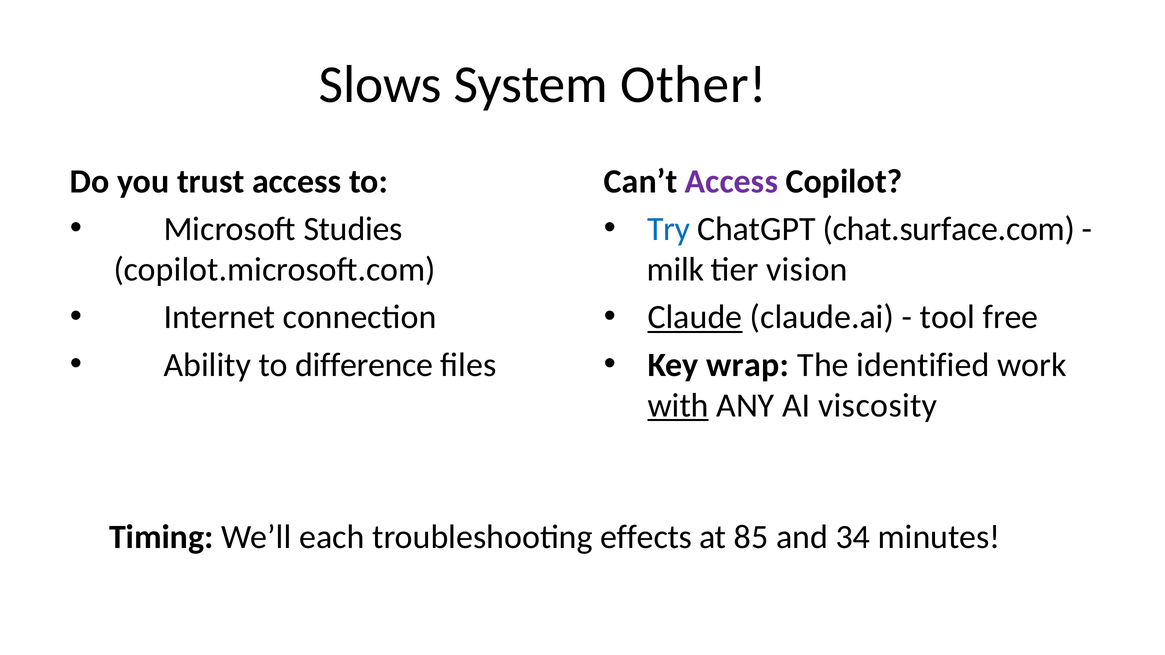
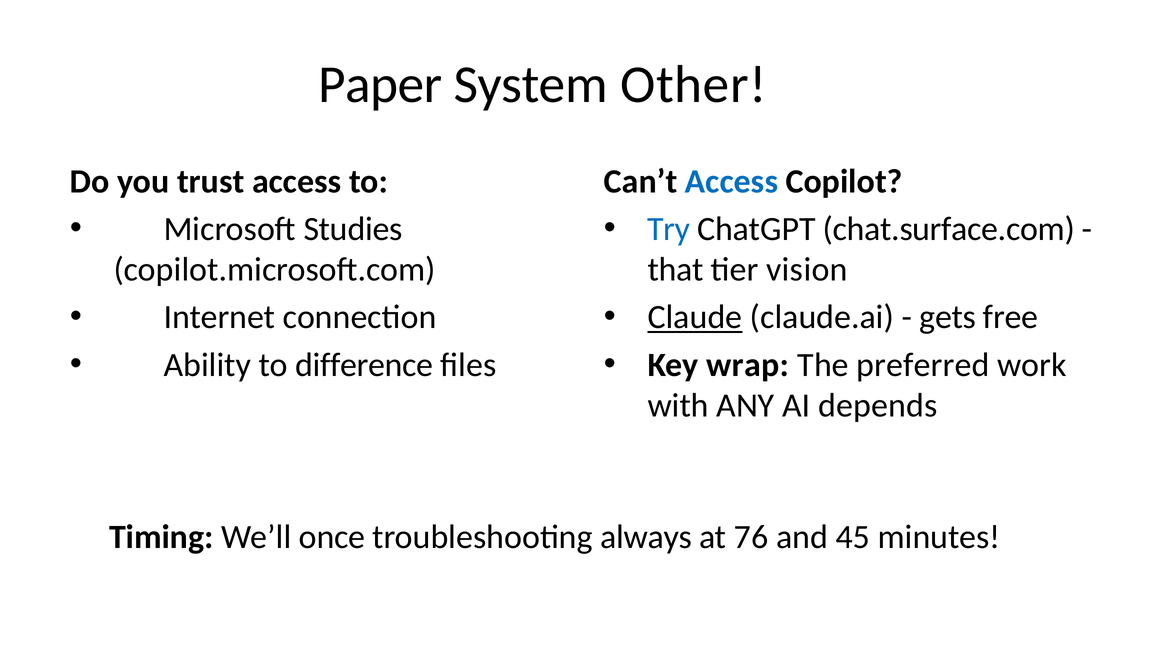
Slows: Slows -> Paper (380, 85)
Access colour: purple -> blue (731, 182)
milk: milk -> that (676, 270)
tool: tool -> gets (948, 317)
identified: identified -> preferred (923, 365)
with underline: present -> none (678, 406)
viscosity: viscosity -> depends (878, 406)
each: each -> once (332, 537)
effects: effects -> always (646, 537)
85: 85 -> 76 (751, 537)
34: 34 -> 45 (853, 537)
